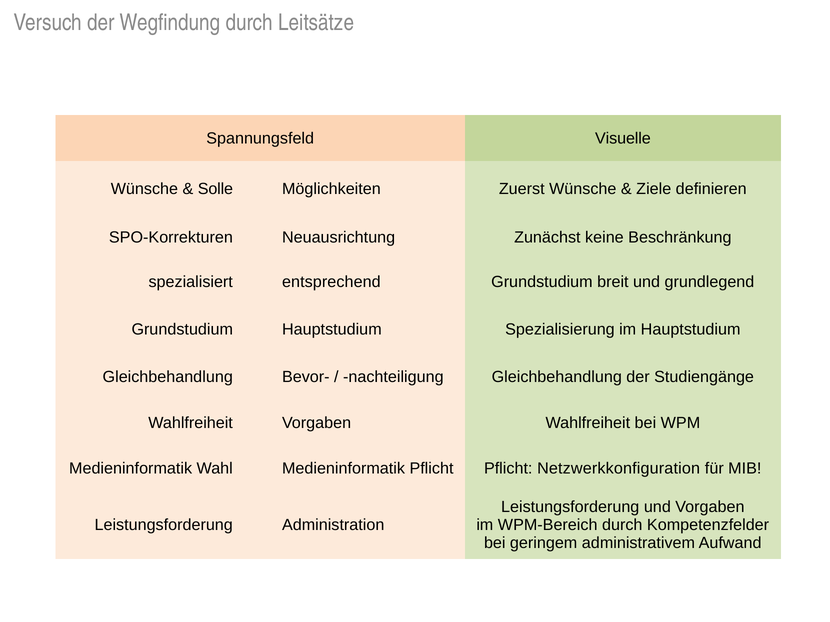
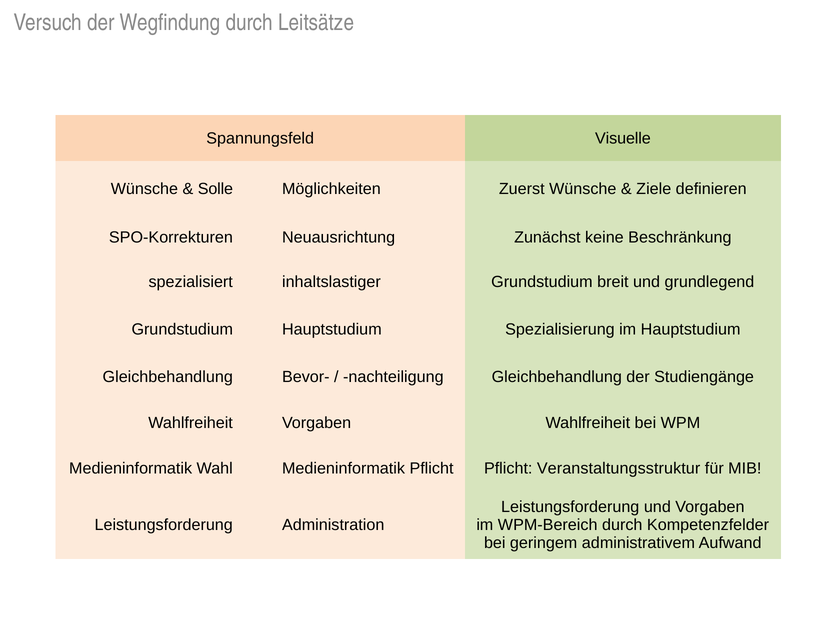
entsprechend: entsprechend -> inhaltslastiger (331, 282)
Netzwerkkonfiguration: Netzwerkkonfiguration -> Veranstaltungsstruktur (619, 469)
